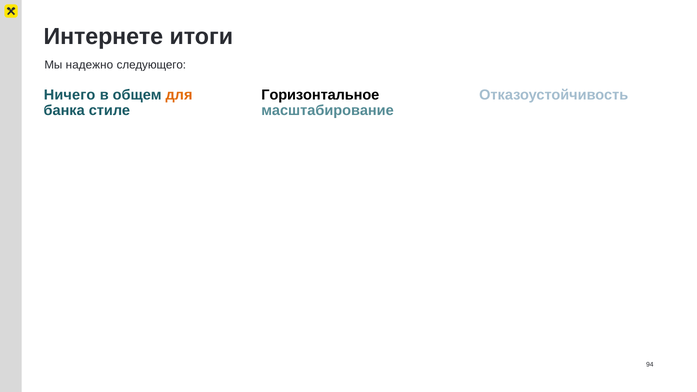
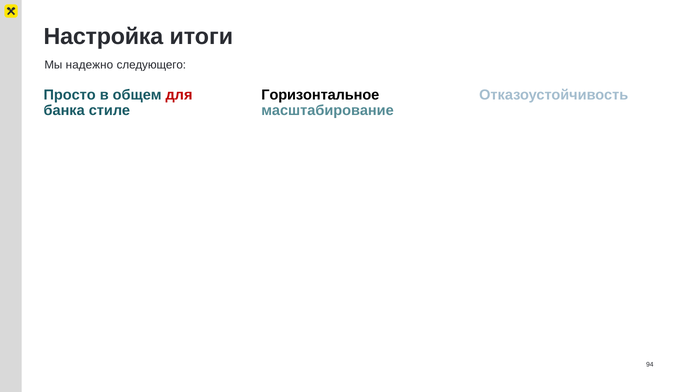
Интернете: Интернете -> Настройка (103, 37)
Ничего: Ничего -> Просто (70, 95)
для colour: orange -> red (179, 95)
